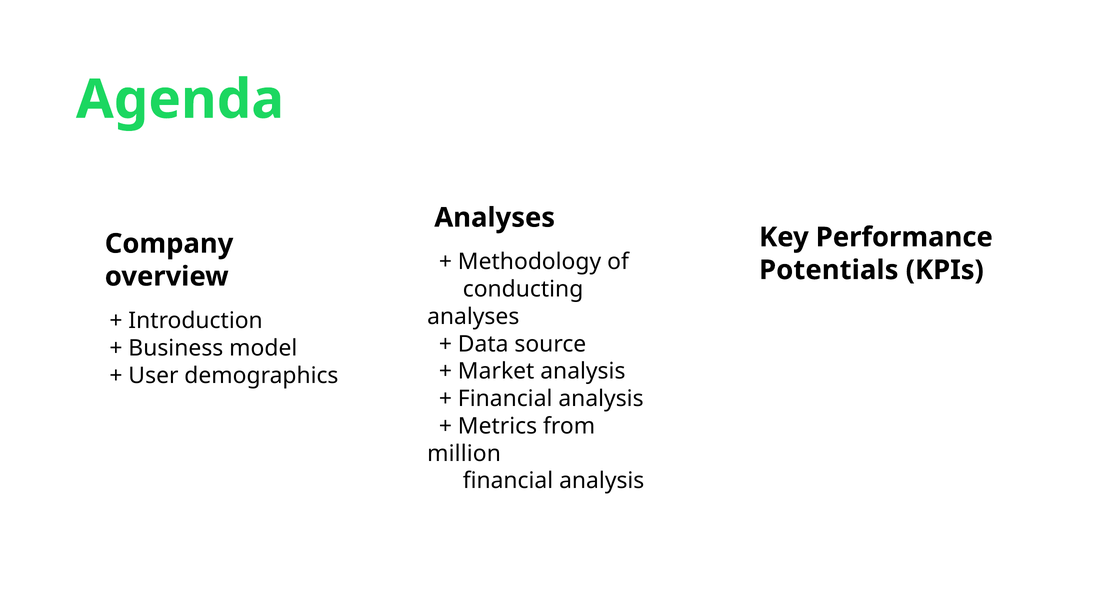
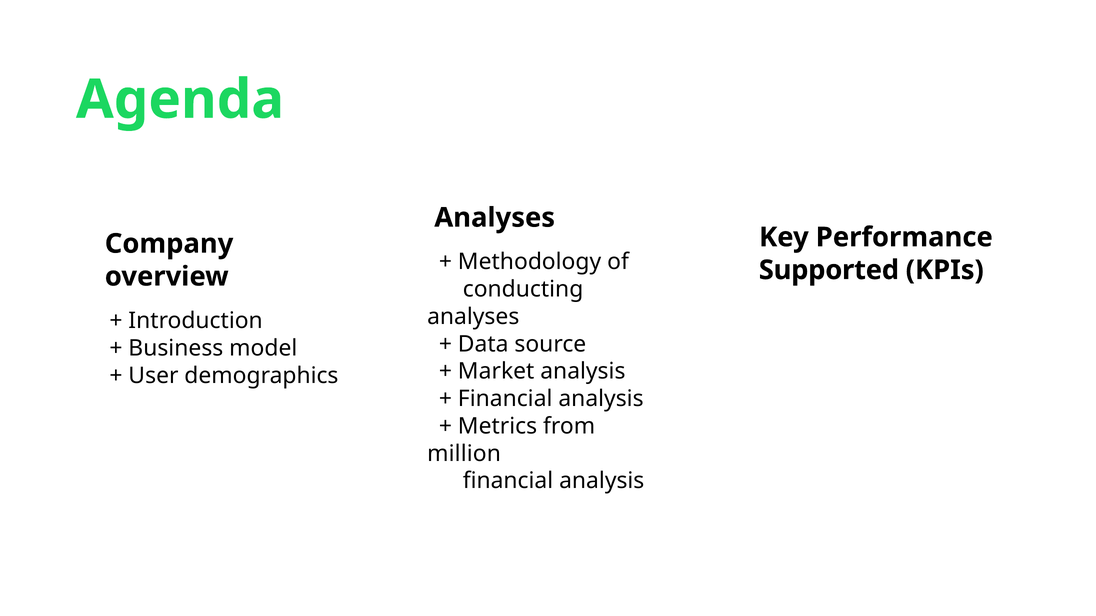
Potentials: Potentials -> Supported (829, 270)
